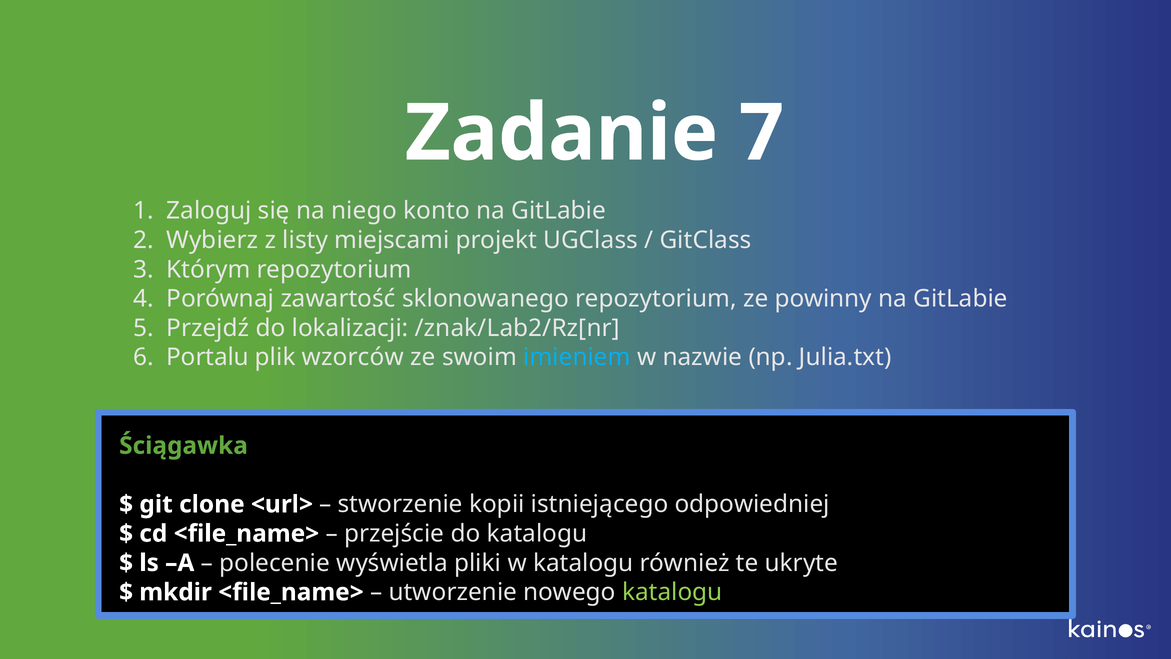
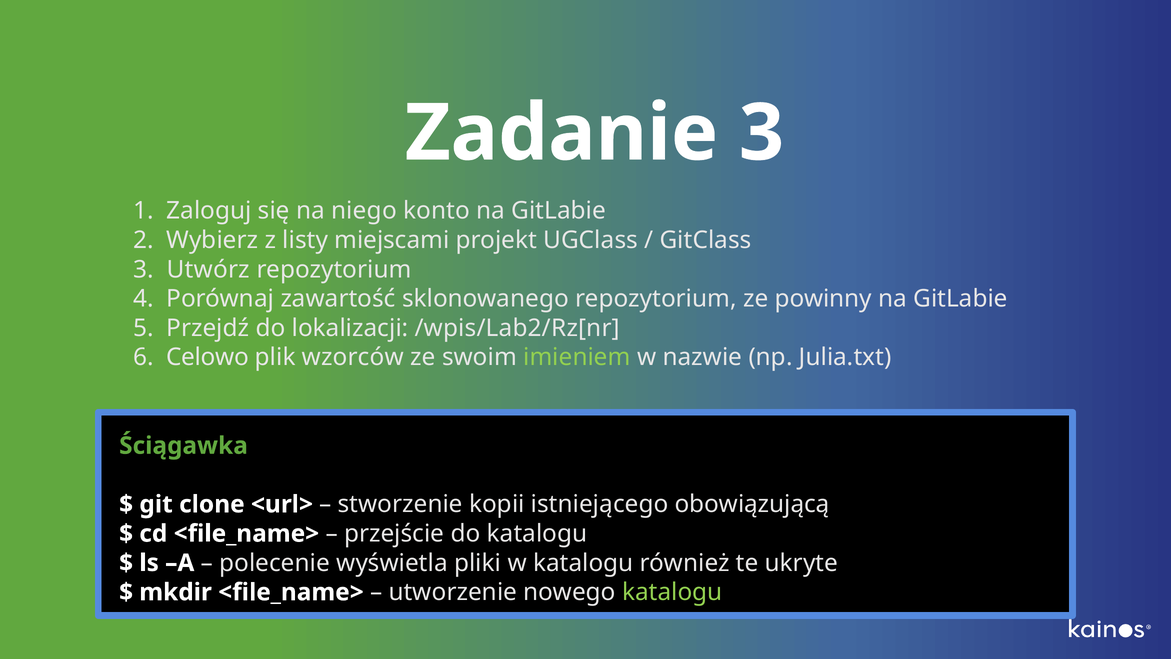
Zadanie 7: 7 -> 3 (761, 133)
Którym: Którym -> Utwórz (208, 269)
/znak/Lab2/Rz[nr: /znak/Lab2/Rz[nr -> /wpis/Lab2/Rz[nr (517, 328)
Portalu: Portalu -> Celowo (208, 357)
imieniem colour: light blue -> light green (577, 357)
odpowiedniej: odpowiedniej -> obowiązującą (752, 504)
